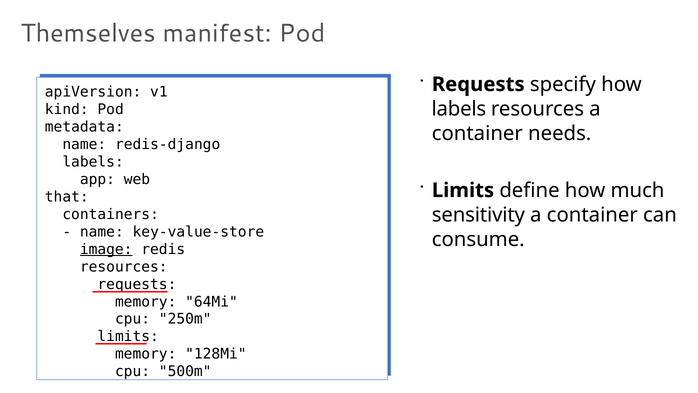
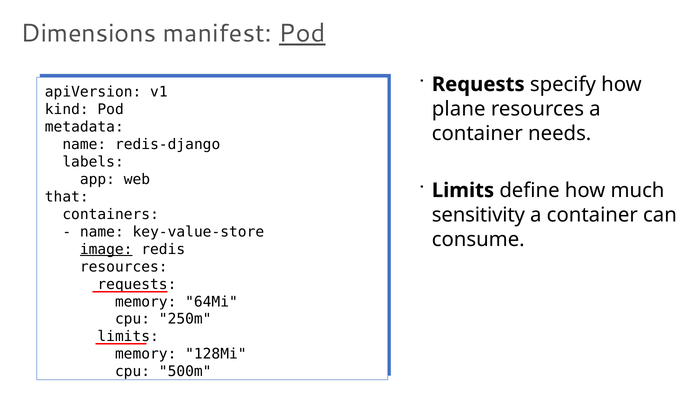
Themselves: Themselves -> Dimensions (89, 34)
Pod underline: none -> present (302, 34)
labels: labels -> plane (459, 109)
